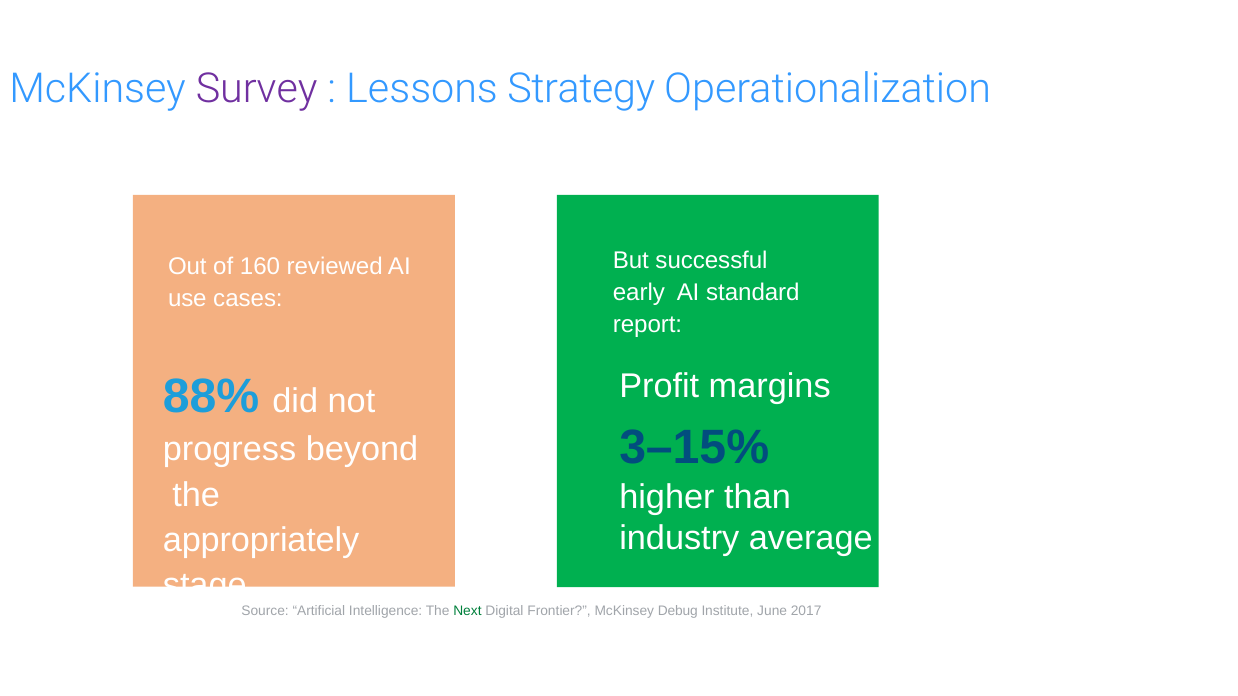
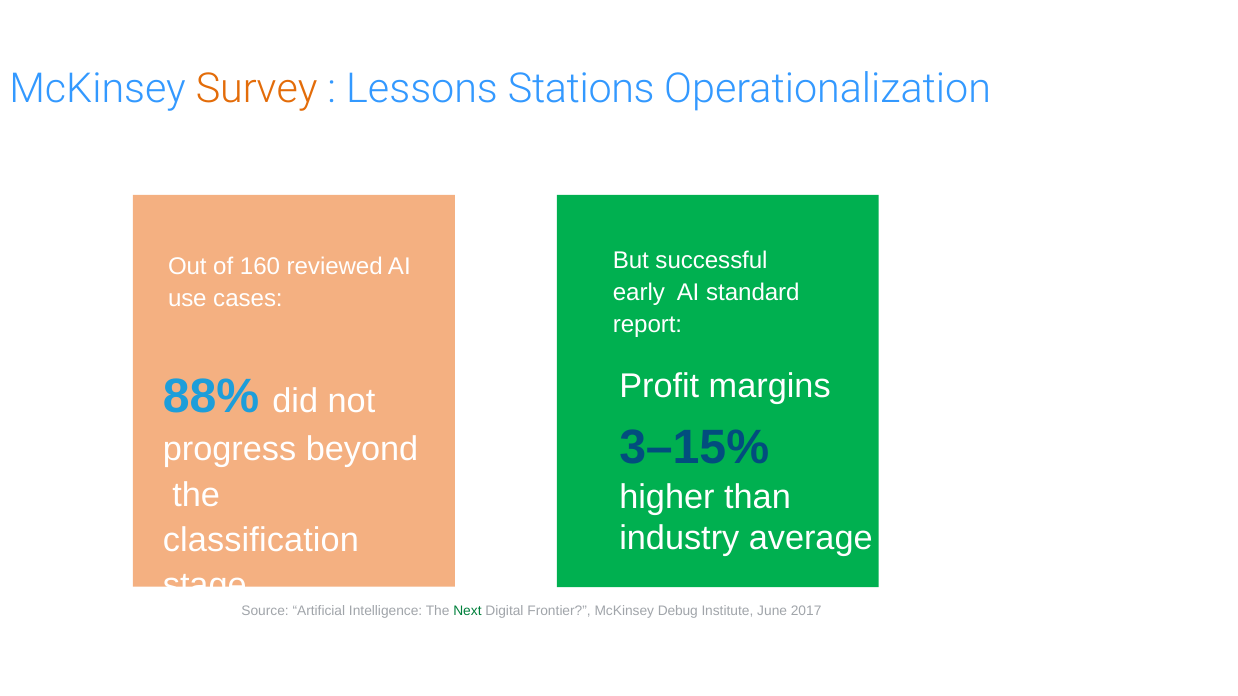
Survey colour: purple -> orange (257, 89)
Strategy: Strategy -> Stations (581, 89)
appropriately: appropriately -> classification (261, 540)
